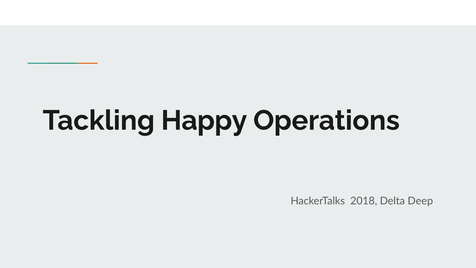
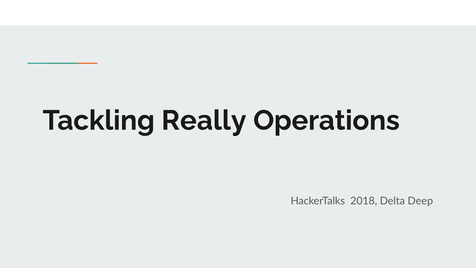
Happy: Happy -> Really (204, 120)
